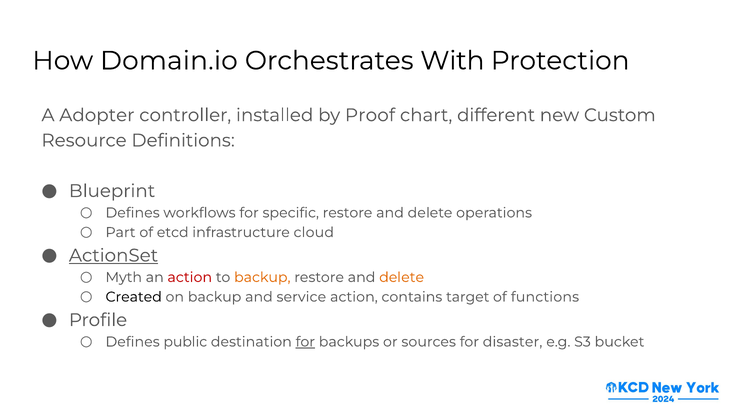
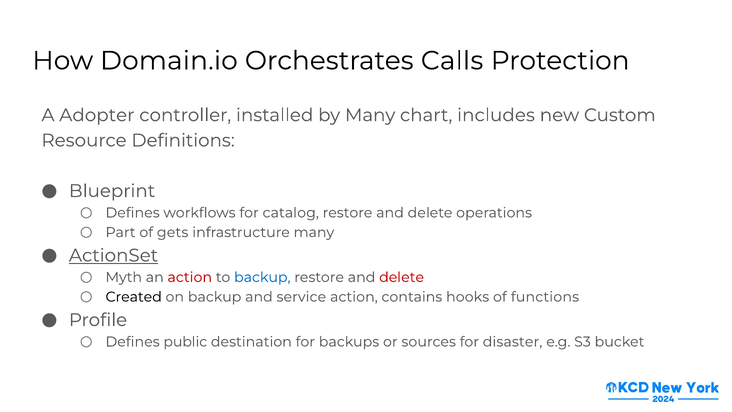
With: With -> Calls (452, 61)
by Proof: Proof -> Many (370, 115)
different: different -> includes (496, 115)
specific: specific -> catalog (291, 213)
etcd: etcd -> gets (173, 232)
infrastructure cloud: cloud -> many (314, 232)
backup colour: orange -> blue (262, 277)
delete colour: orange -> red (402, 277)
target: target -> hooks (468, 297)
for underline: present -> none (305, 342)
